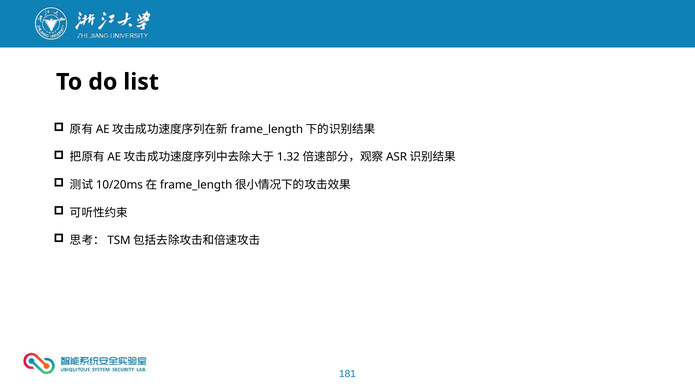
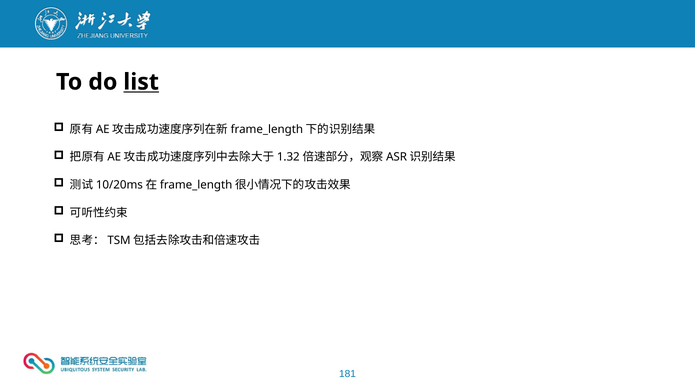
list underline: none -> present (141, 82)
